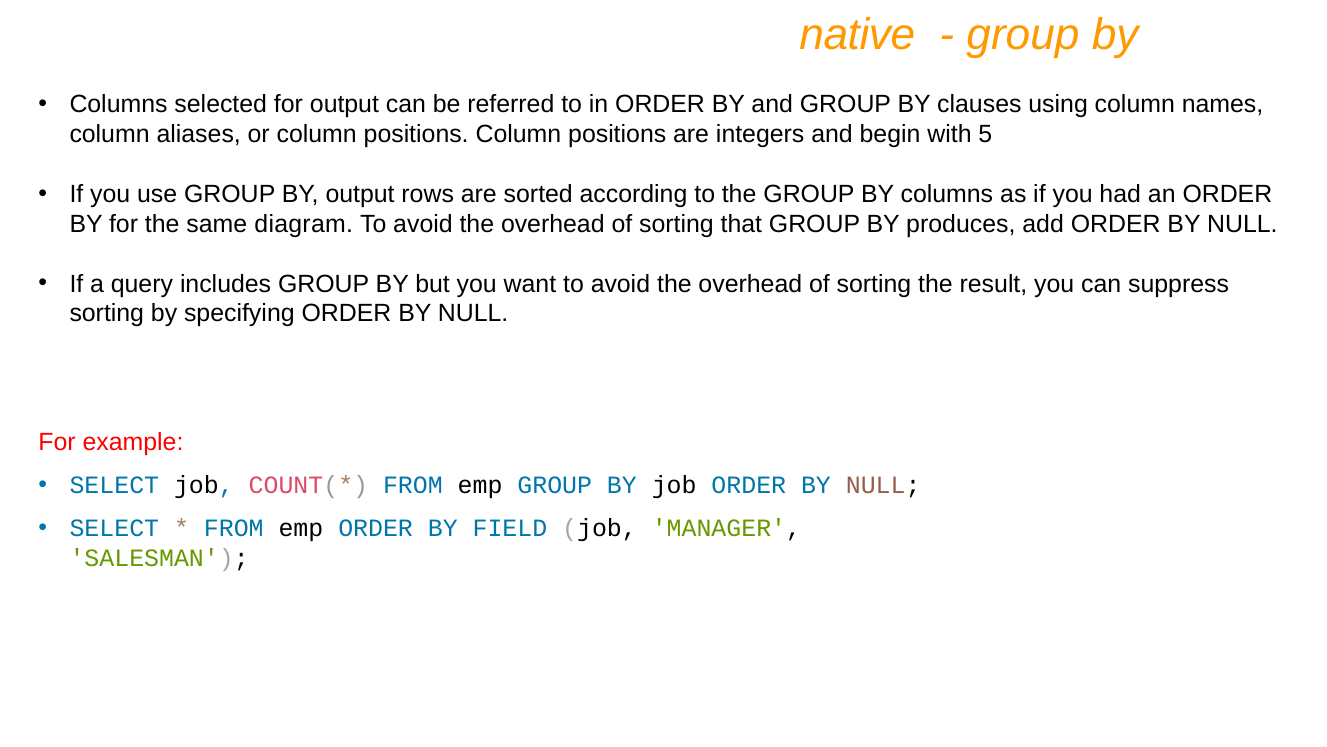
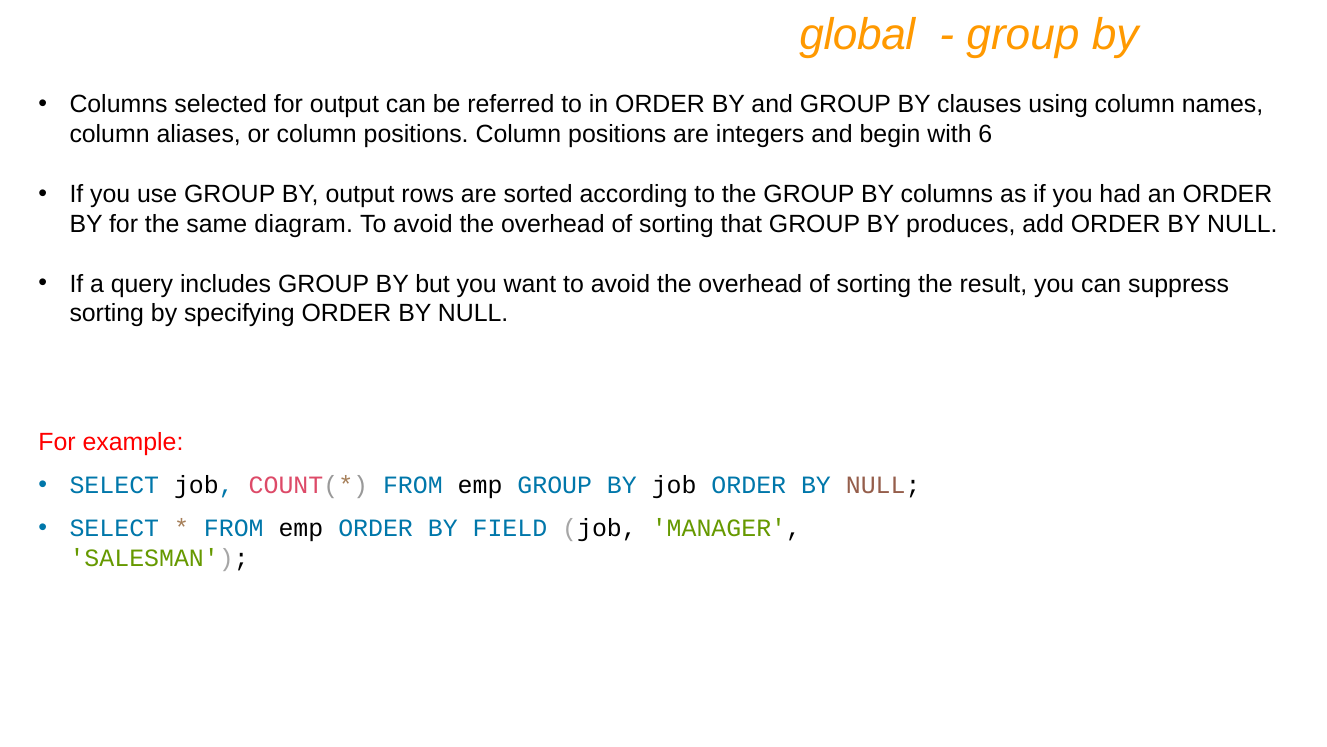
native: native -> global (857, 35)
5: 5 -> 6 (985, 134)
